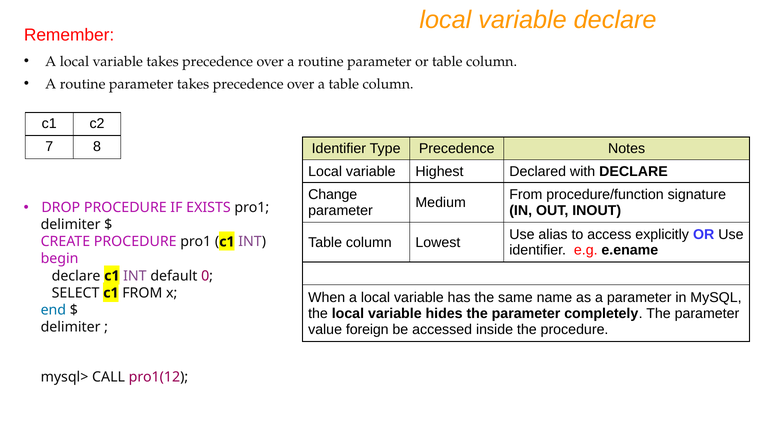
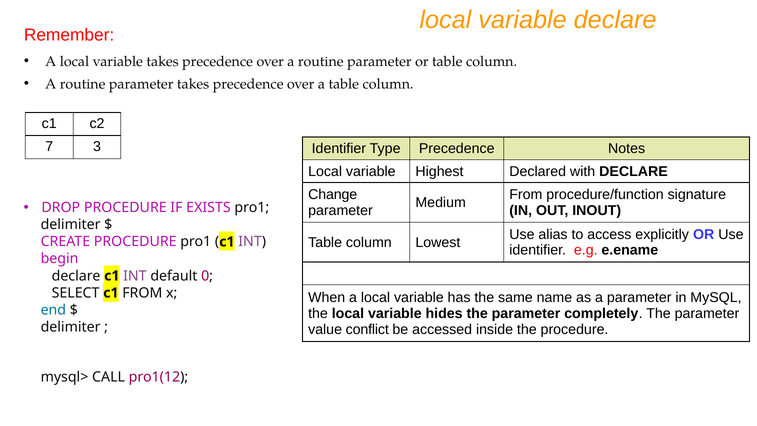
8: 8 -> 3 (97, 146)
foreign: foreign -> conflict (367, 329)
